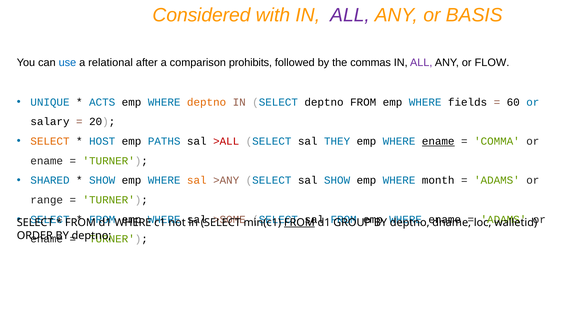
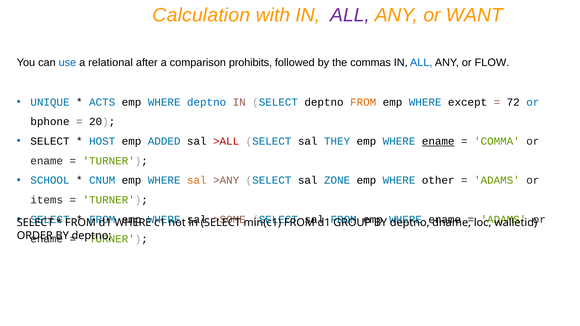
Considered: Considered -> Calculation (201, 15)
BASIS: BASIS -> WANT (474, 15)
ALL colour: purple -> blue (421, 62)
deptno colour: orange -> blue (207, 102)
FROM colour: black -> orange (363, 102)
fields: fields -> except (468, 102)
60: 60 -> 72 (513, 102)
salary: salary -> bphone (50, 122)
SELECT colour: orange -> black (50, 141)
PATHS: PATHS -> ADDED (164, 141)
SHARED: SHARED -> SCHOOL (50, 181)
SHOW: SHOW -> CNUM (102, 181)
sal SHOW: SHOW -> ZONE (337, 181)
month: month -> other (438, 181)
range: range -> items (47, 200)
FROM underline: present -> none (299, 223)
